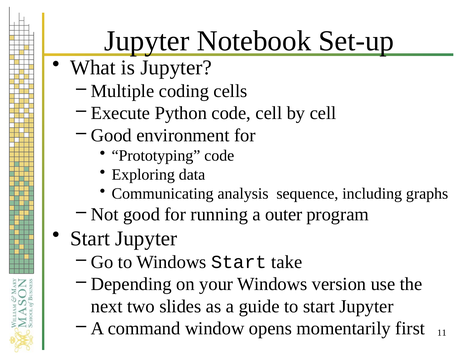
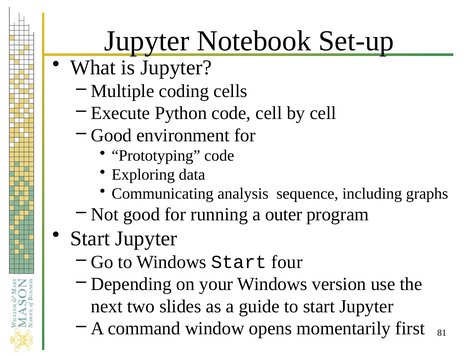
take: take -> four (287, 262)
11: 11 -> 81 (442, 333)
